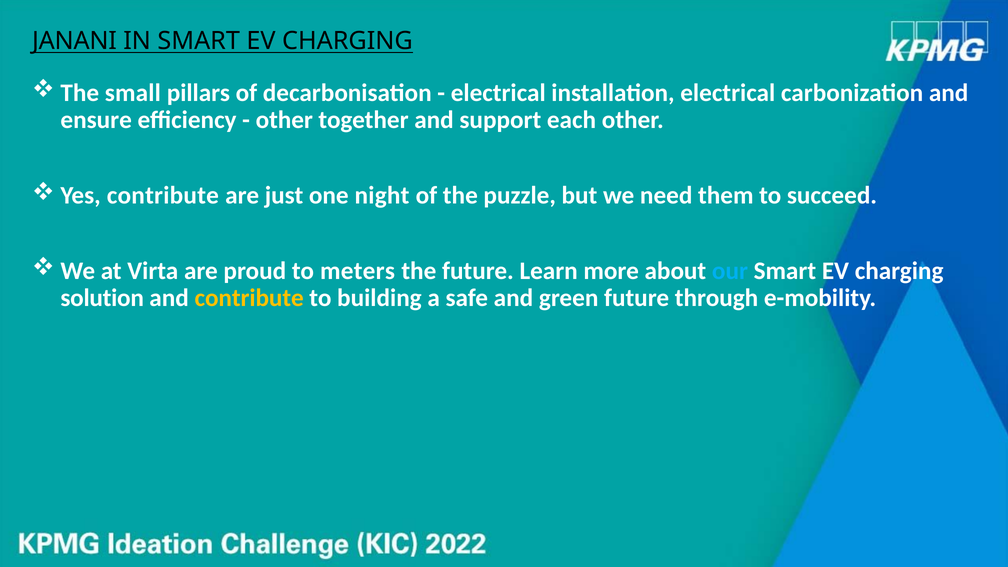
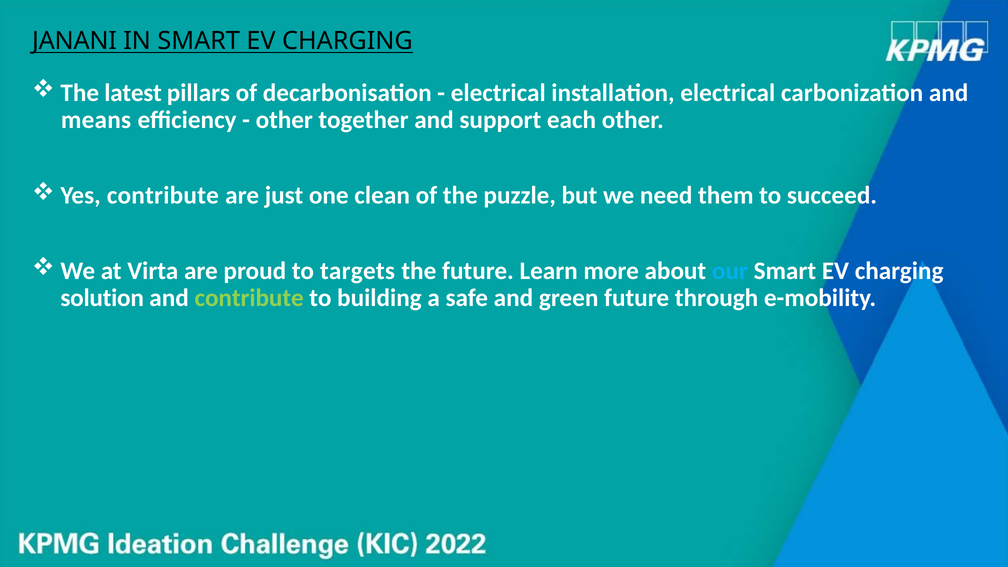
small: small -> latest (133, 93)
ensure: ensure -> means (96, 120)
night: night -> clean (382, 195)
meters: meters -> targets (358, 271)
contribute colour: yellow -> light green (249, 298)
